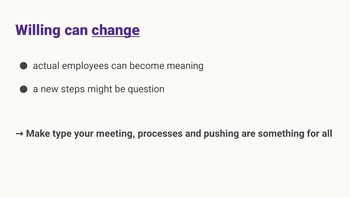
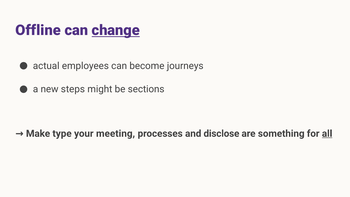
Willing: Willing -> Offline (38, 30)
meaning: meaning -> journeys (185, 66)
question: question -> sections (146, 89)
pushing: pushing -> disclose (221, 133)
all underline: none -> present (327, 133)
